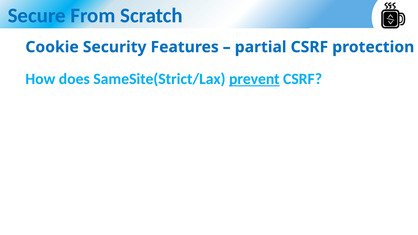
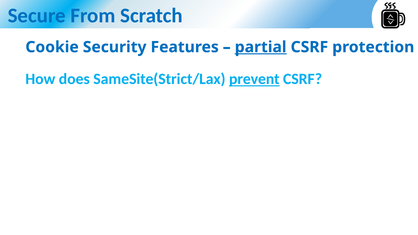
partial underline: none -> present (261, 47)
